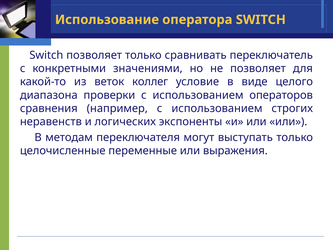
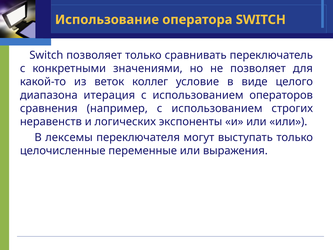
проверки: проверки -> итерация (109, 95)
методам: методам -> лексемы (69, 137)
